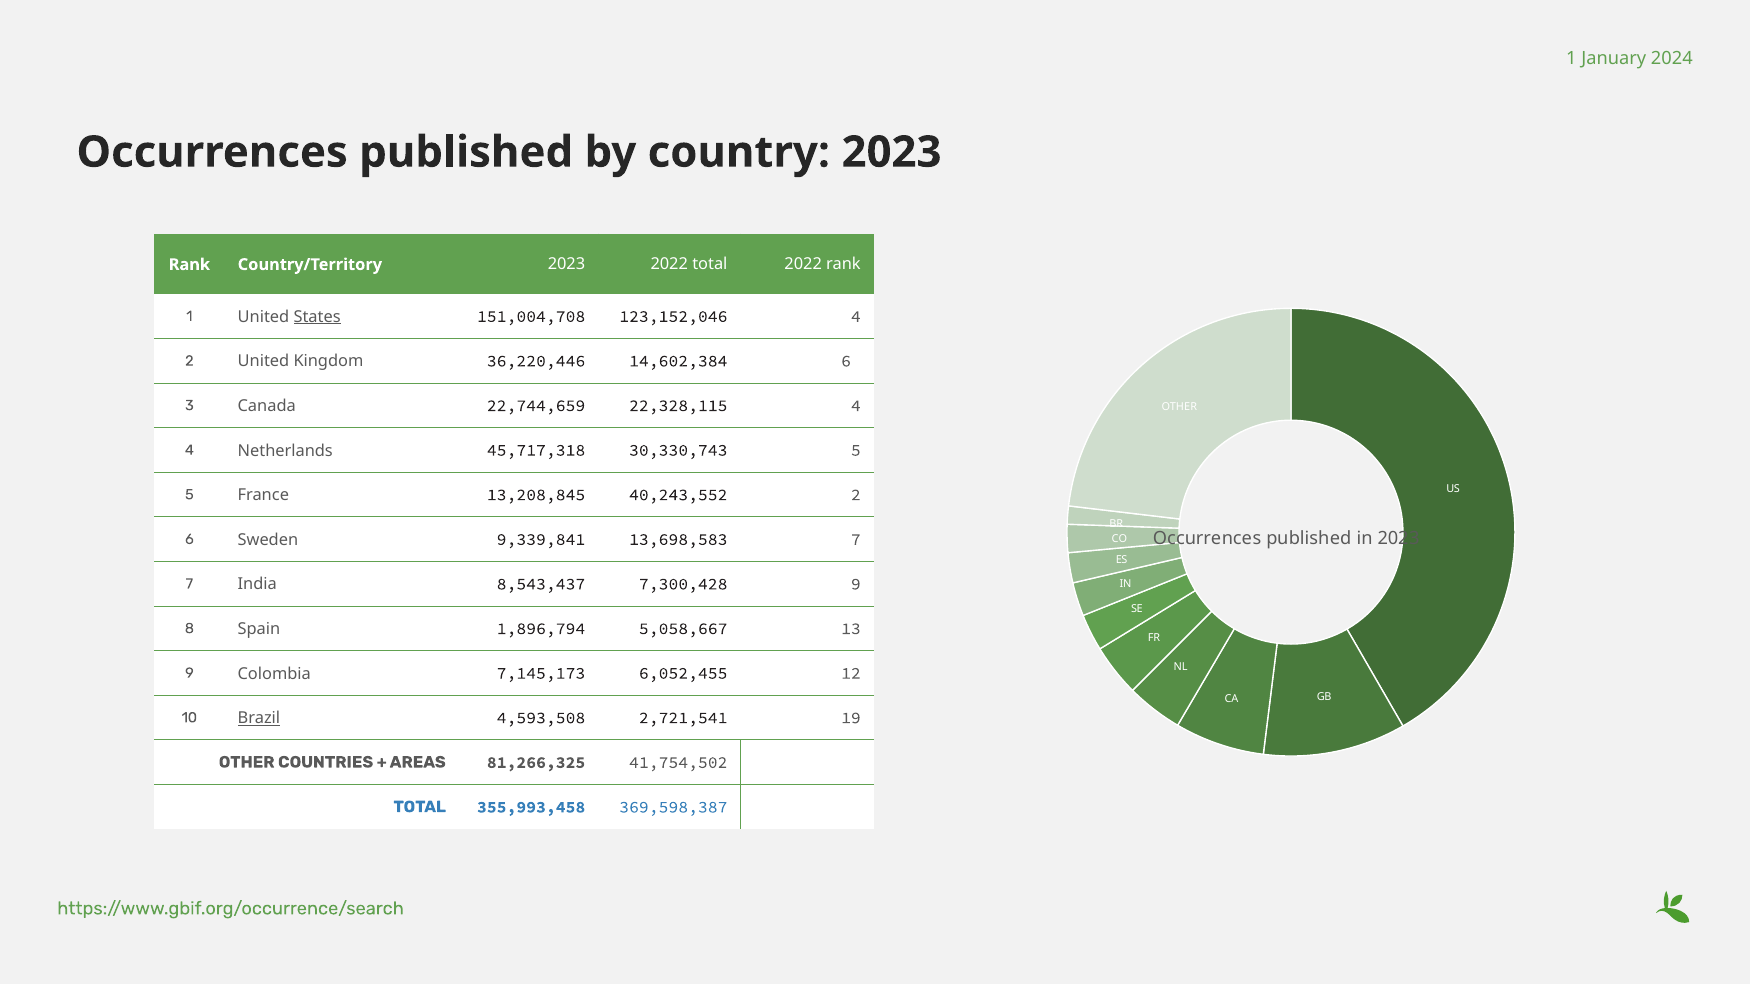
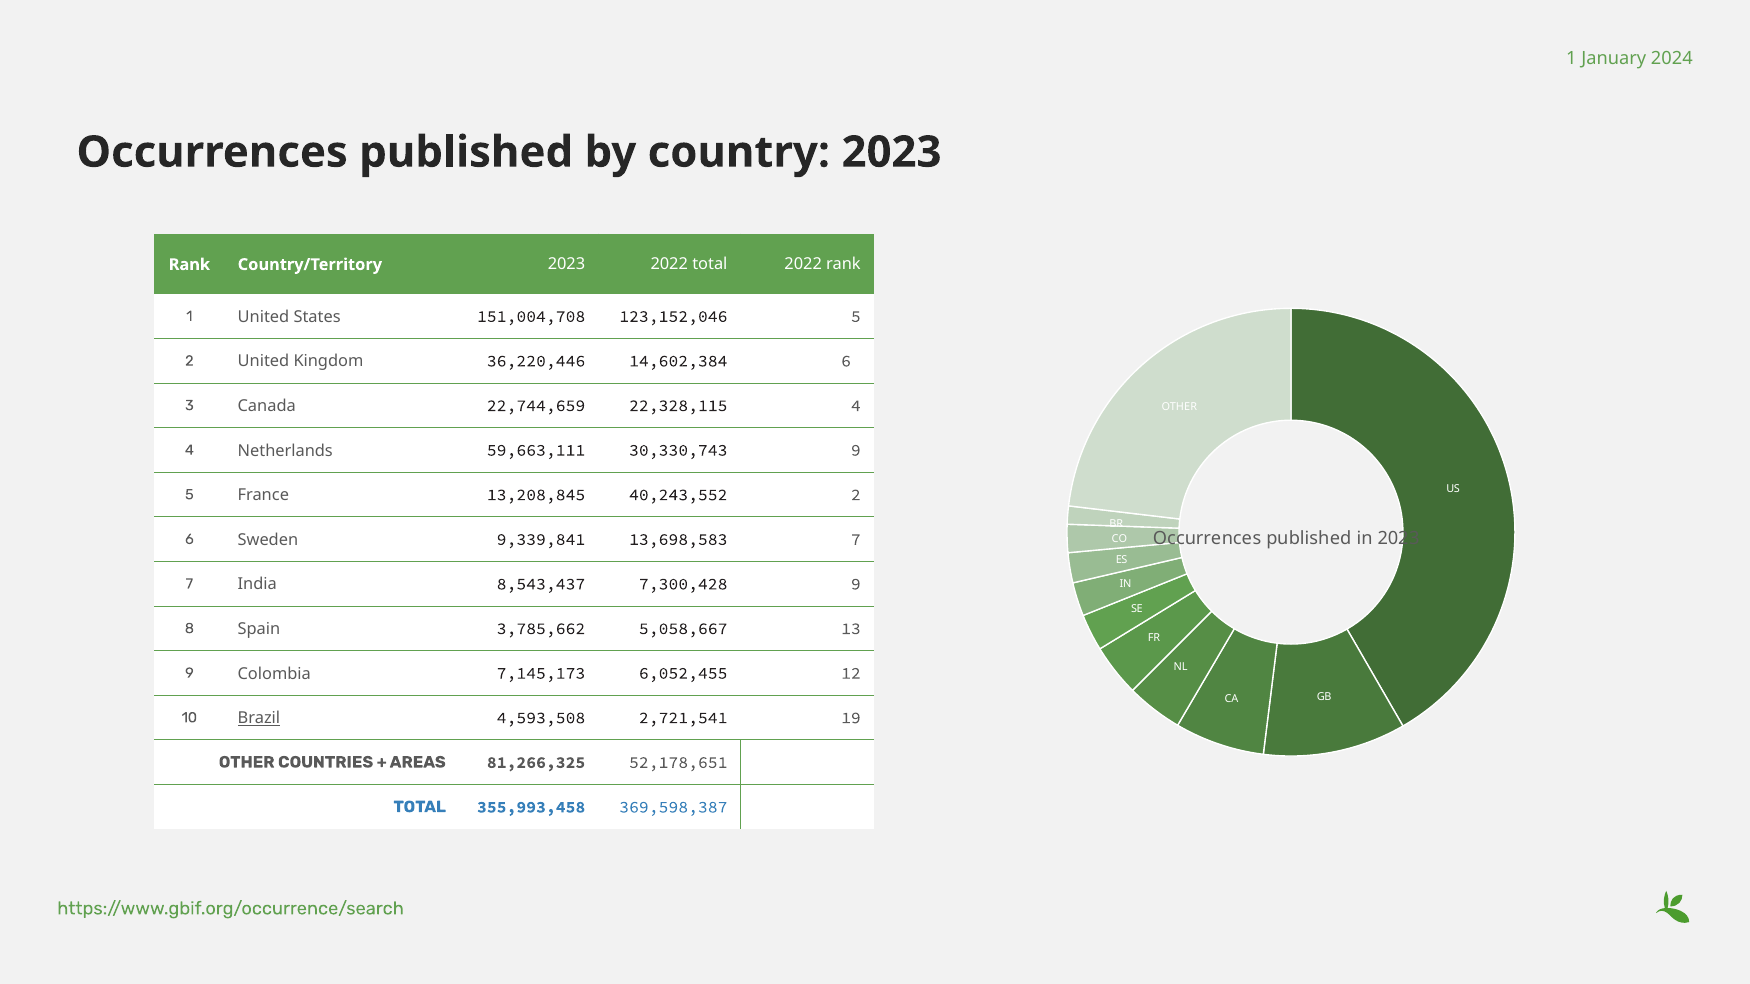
States underline: present -> none (317, 317)
123,152,046 4: 4 -> 5 (856, 317)
45,717,318: 45,717,318 -> 59,663,111 (536, 450)
30,330,743 5: 5 -> 9 (856, 450)
1,896,794: 1,896,794 -> 3,785,662 (541, 629)
41,754,502: 41,754,502 -> 52,178,651 (678, 763)
